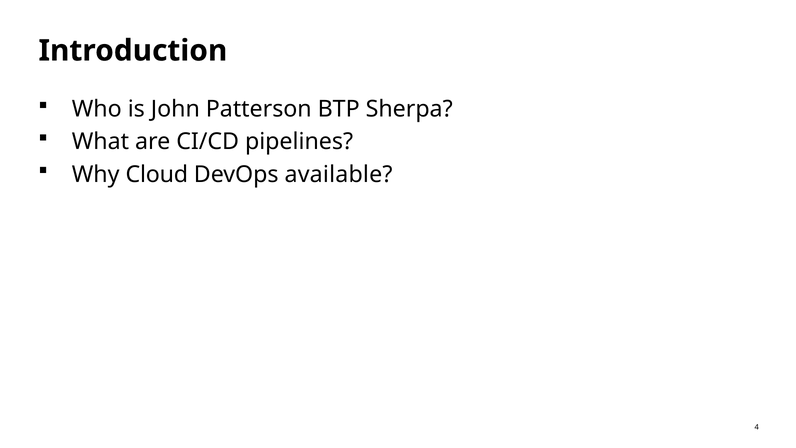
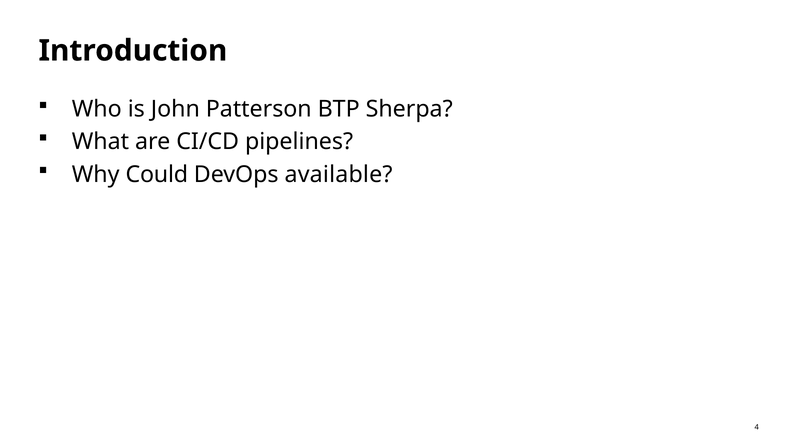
Cloud: Cloud -> Could (157, 174)
